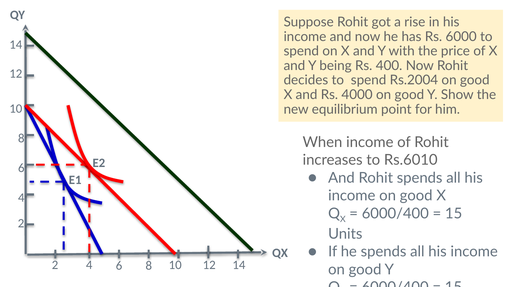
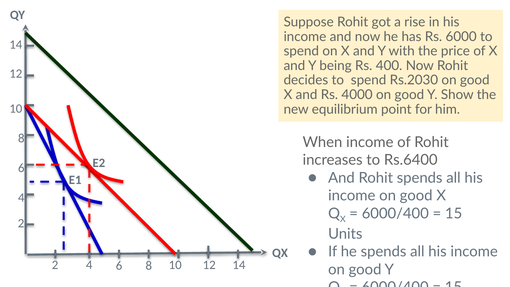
Rs.2004: Rs.2004 -> Rs.2030 (414, 80)
Rs.6010: Rs.6010 -> Rs.6400 (411, 160)
